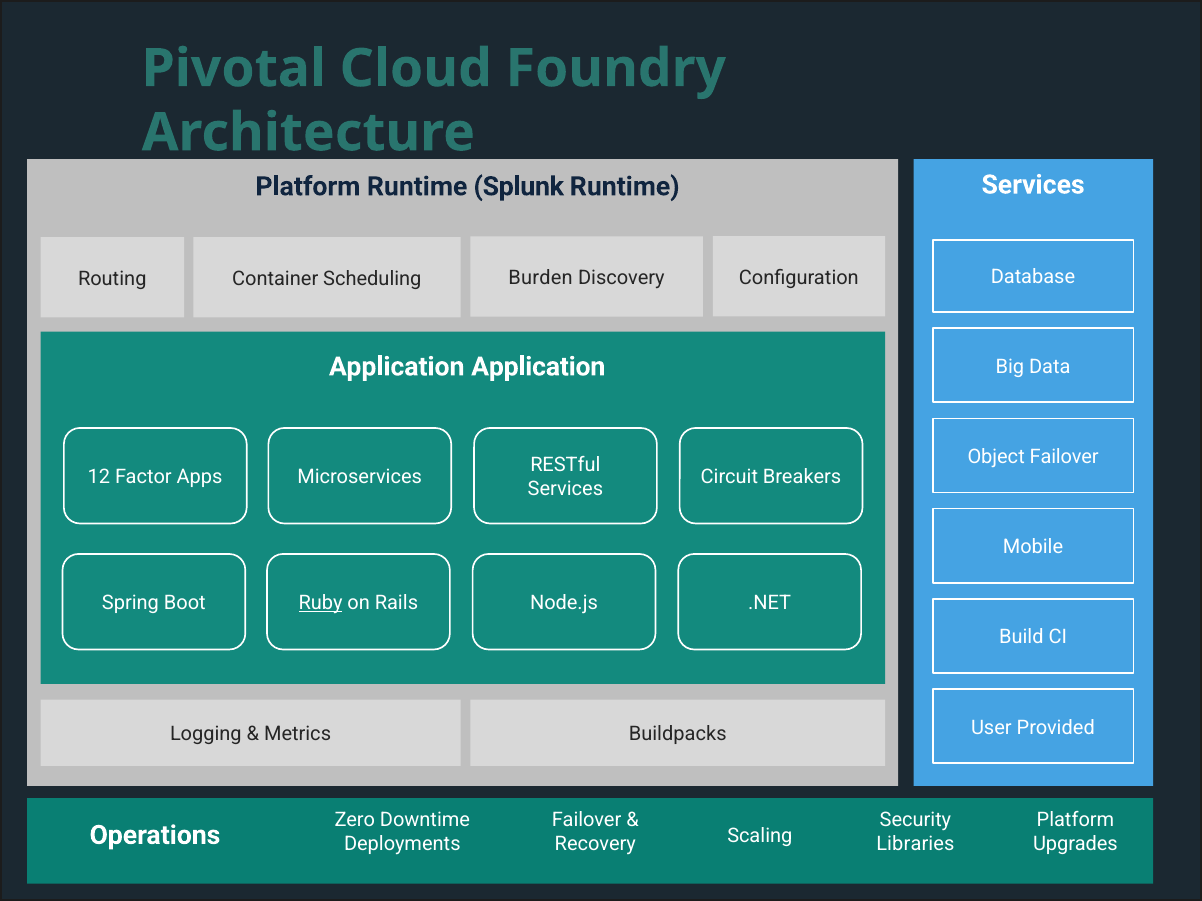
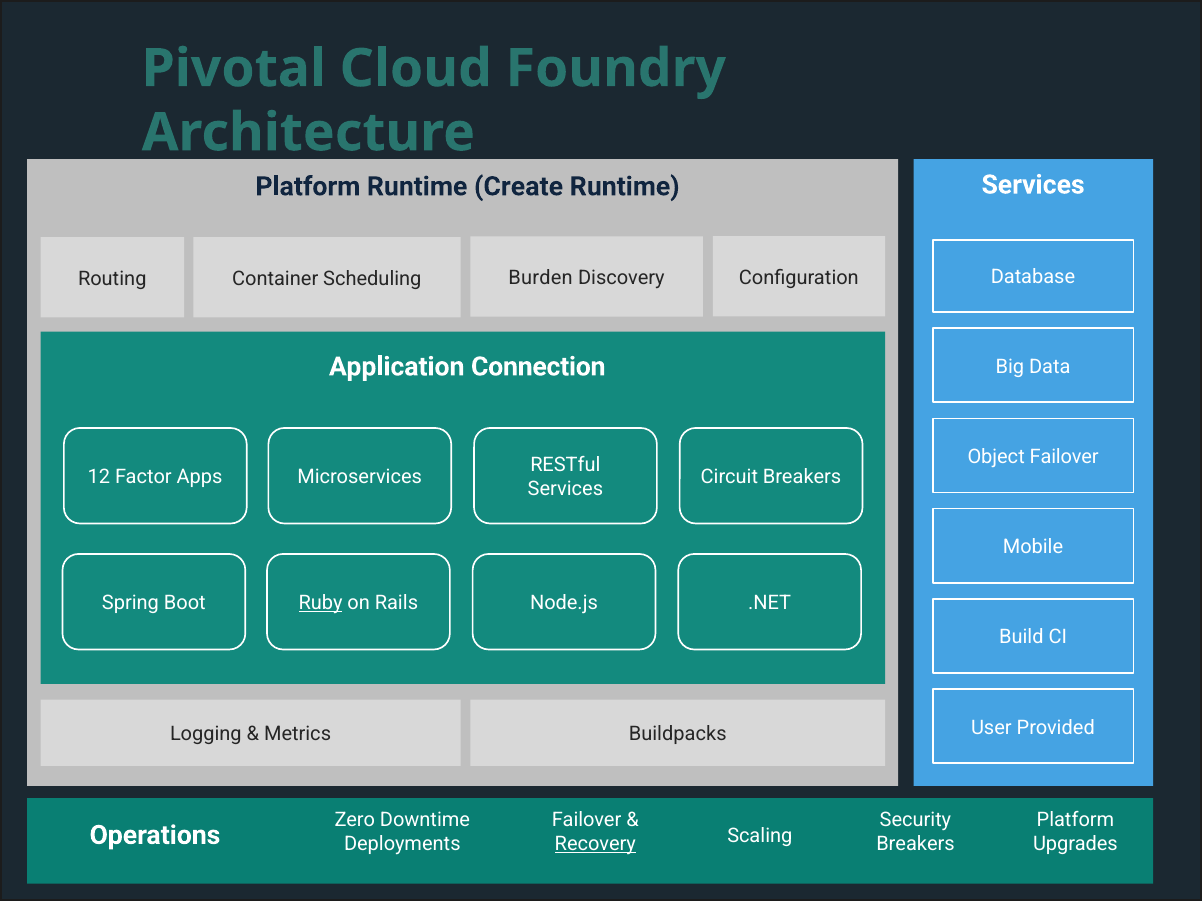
Splunk: Splunk -> Create (519, 187)
Application Application: Application -> Connection (538, 367)
Recovery underline: none -> present (595, 844)
Libraries: Libraries -> Breakers (915, 844)
